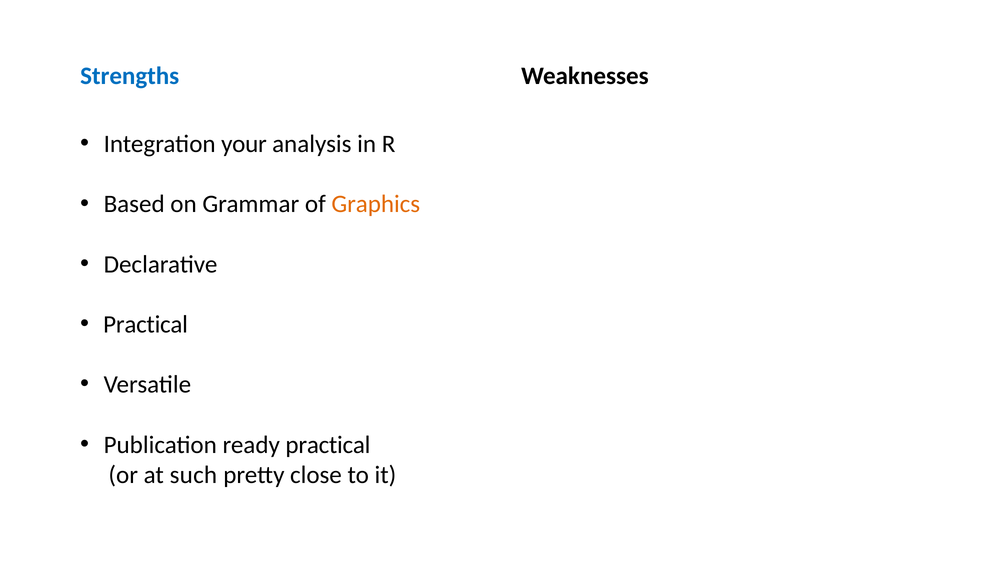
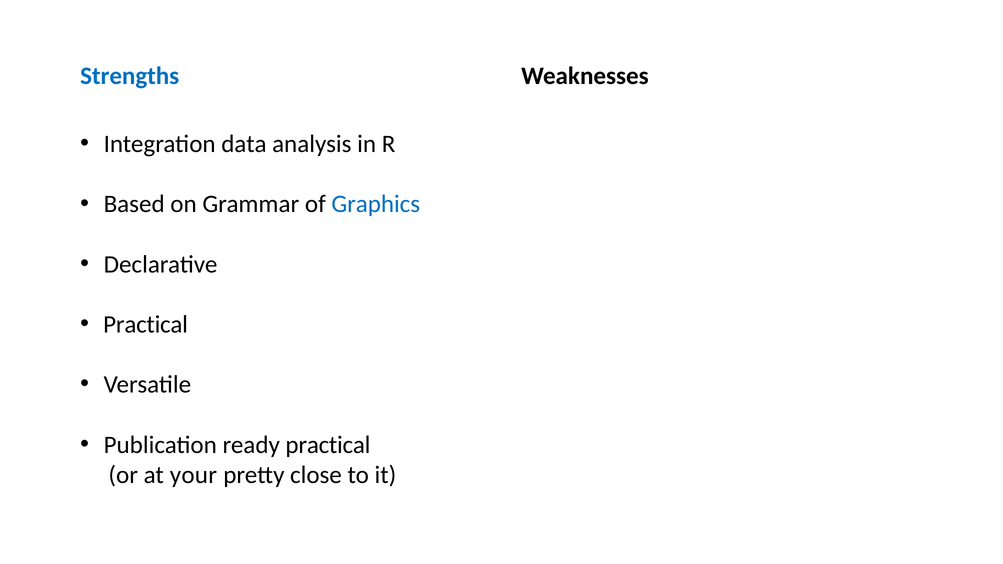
your: your -> data (244, 144)
Graphics colour: orange -> blue (376, 204)
such: such -> your (193, 475)
